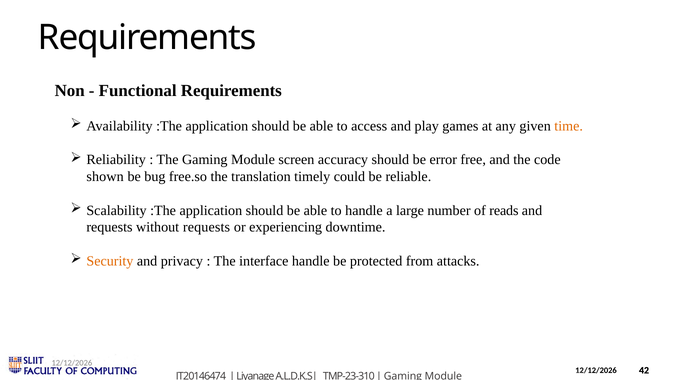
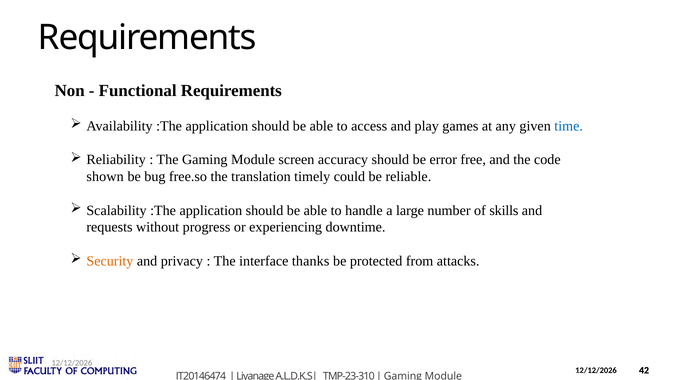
time colour: orange -> blue (569, 126)
reads: reads -> skills (504, 211)
without requests: requests -> progress (207, 227)
interface handle: handle -> thanks (311, 261)
